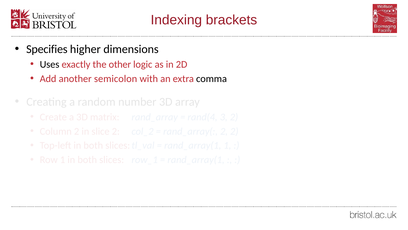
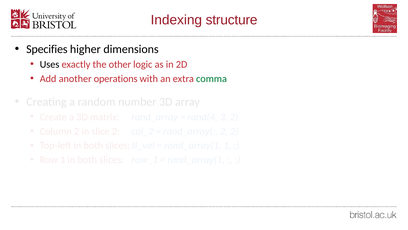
brackets: brackets -> structure (232, 20)
semicolon: semicolon -> operations (116, 79)
comma colour: black -> green (212, 79)
